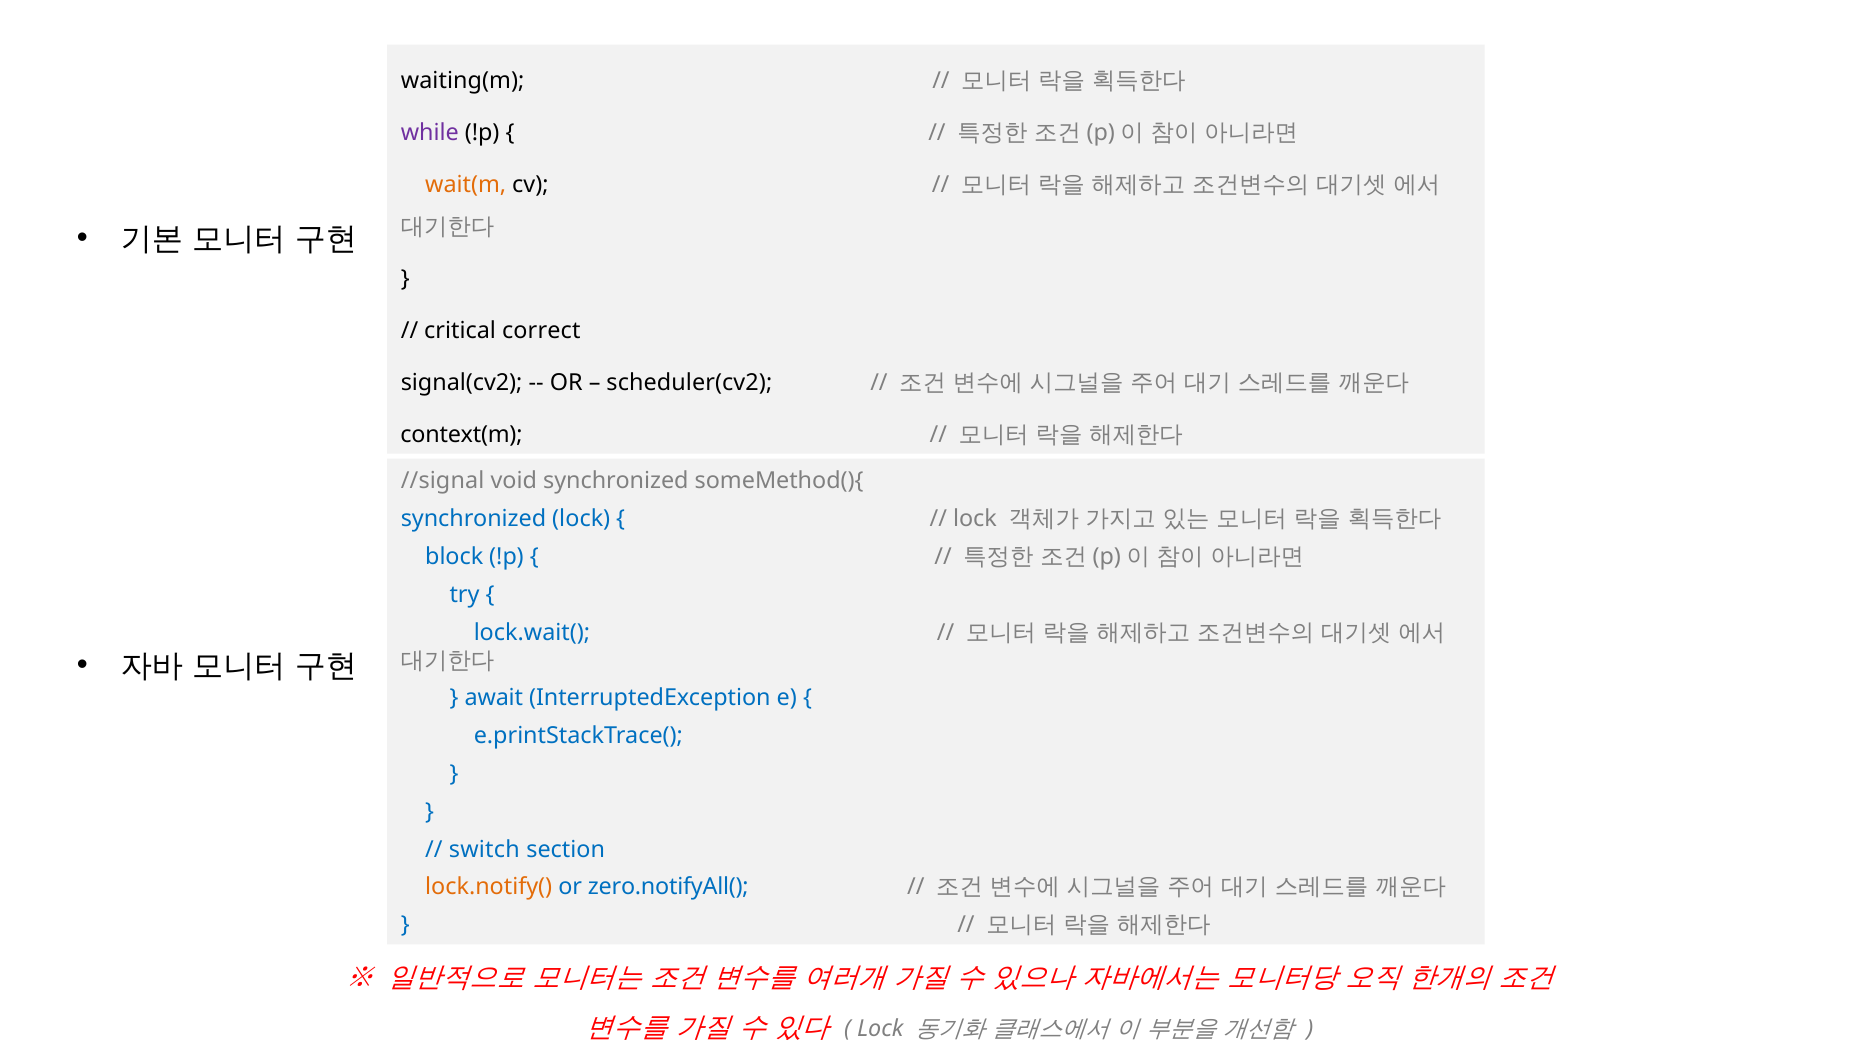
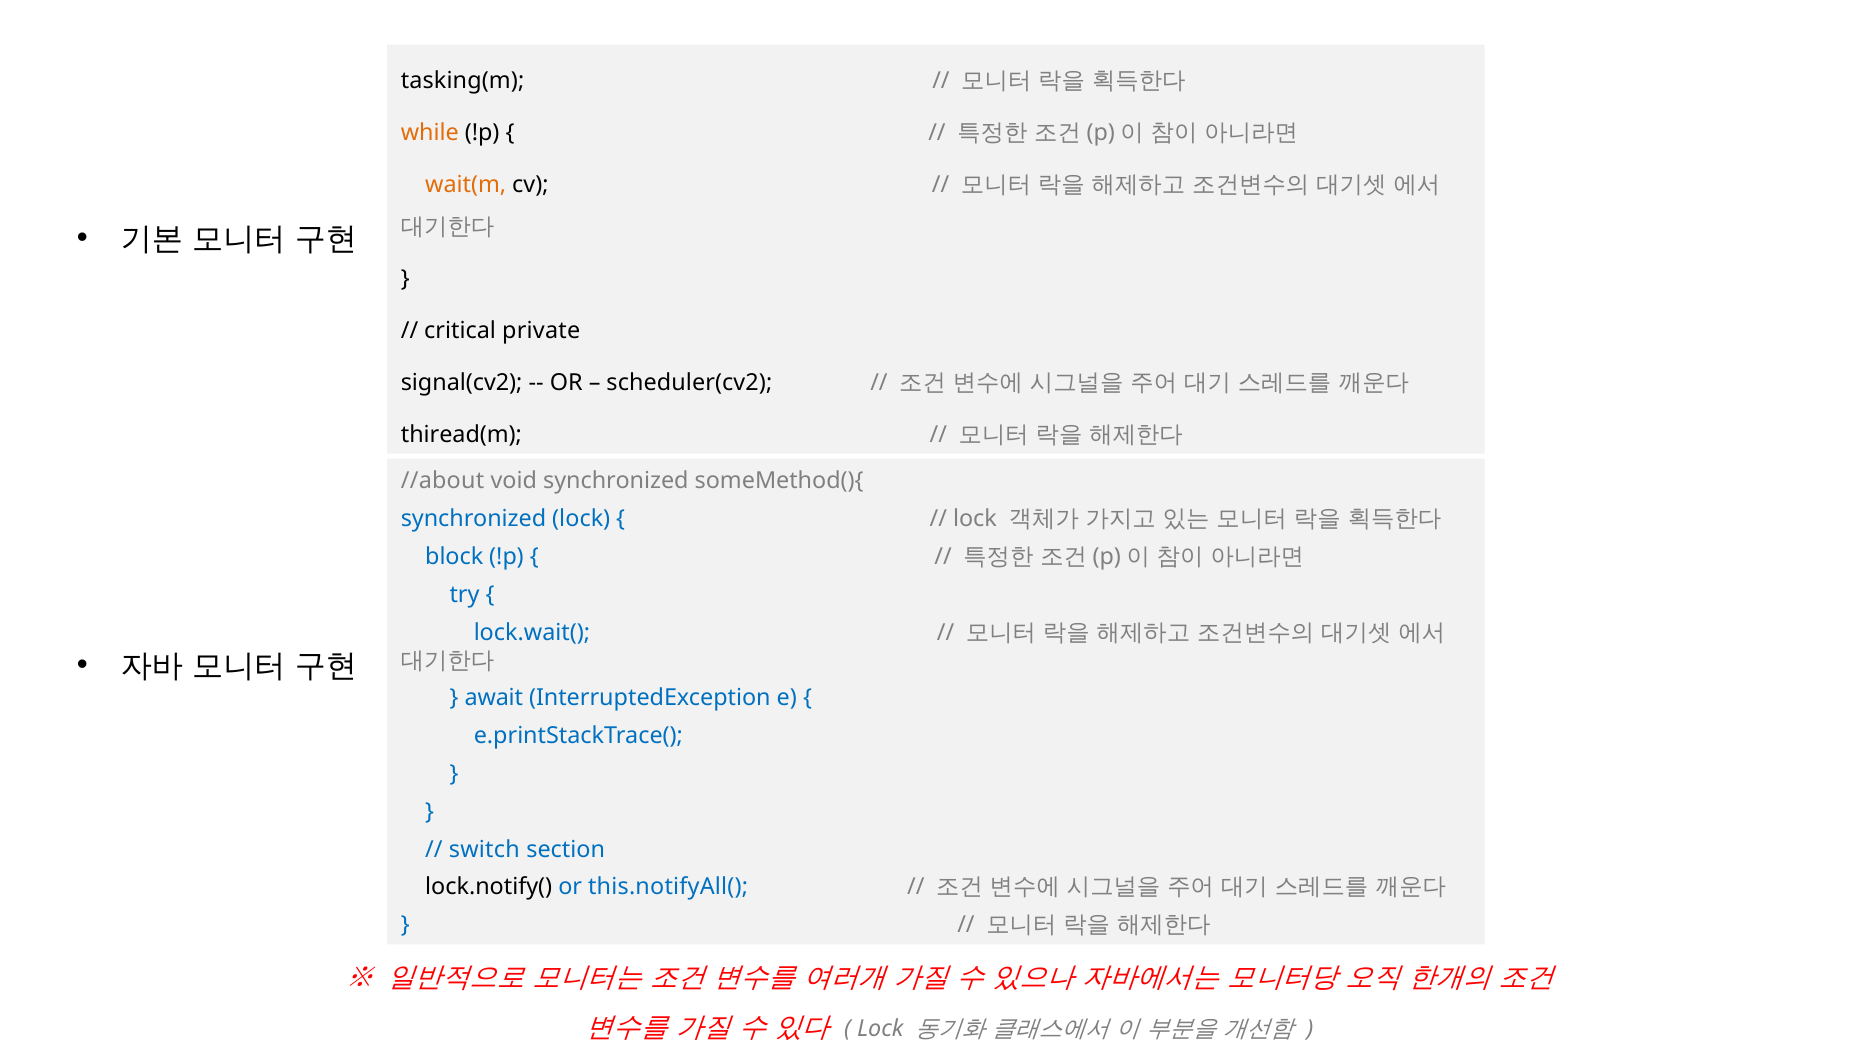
waiting(m: waiting(m -> tasking(m (463, 81)
while colour: purple -> orange (430, 133)
correct: correct -> private (541, 331)
context(m: context(m -> thiread(m (461, 434)
//signal: //signal -> //about (443, 481)
lock.notify( colour: orange -> black (489, 887)
zero.notifyAll(: zero.notifyAll( -> this.notifyAll( (668, 887)
